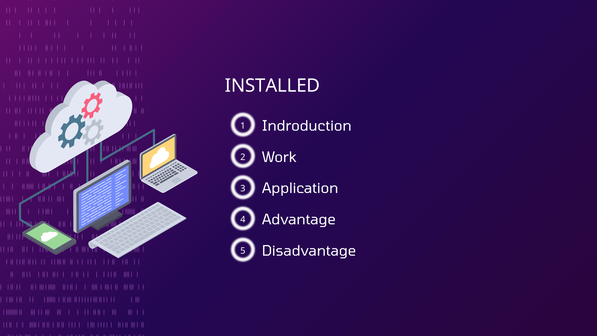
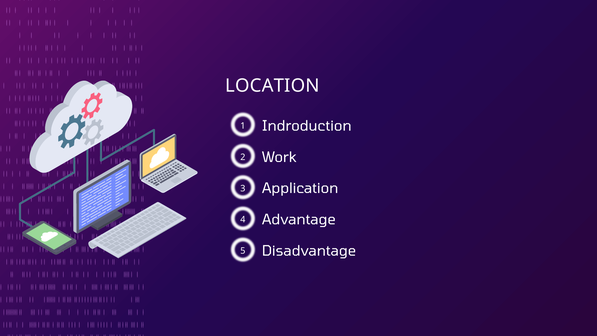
INSTALLED: INSTALLED -> LOCATION (272, 86)
